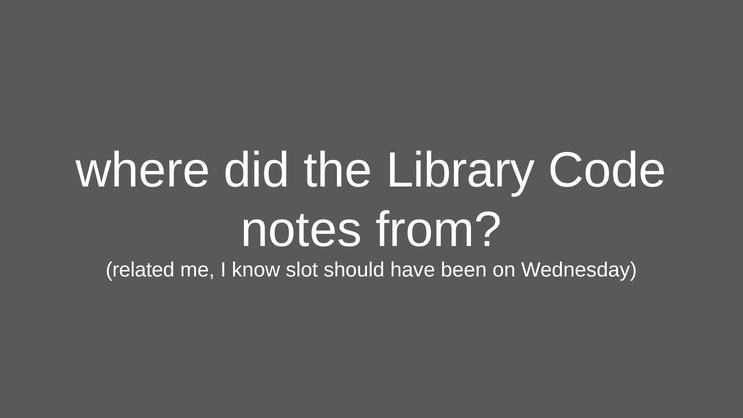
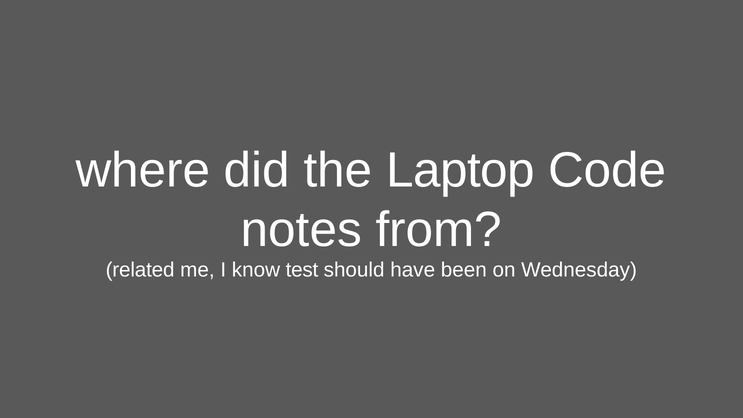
Library: Library -> Laptop (460, 170)
slot: slot -> test (302, 270)
